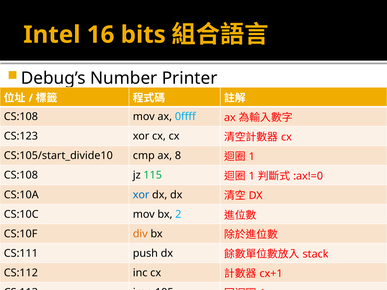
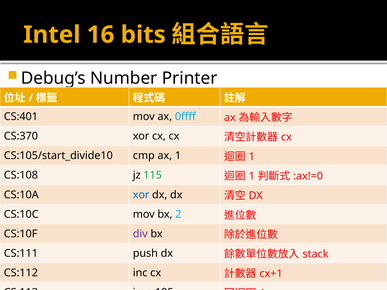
CS:108: CS:108 -> CS:401 (21, 117)
CS:123: CS:123 -> CS:370 (21, 136)
ax 8: 8 -> 1 (178, 156)
div colour: orange -> purple (140, 234)
